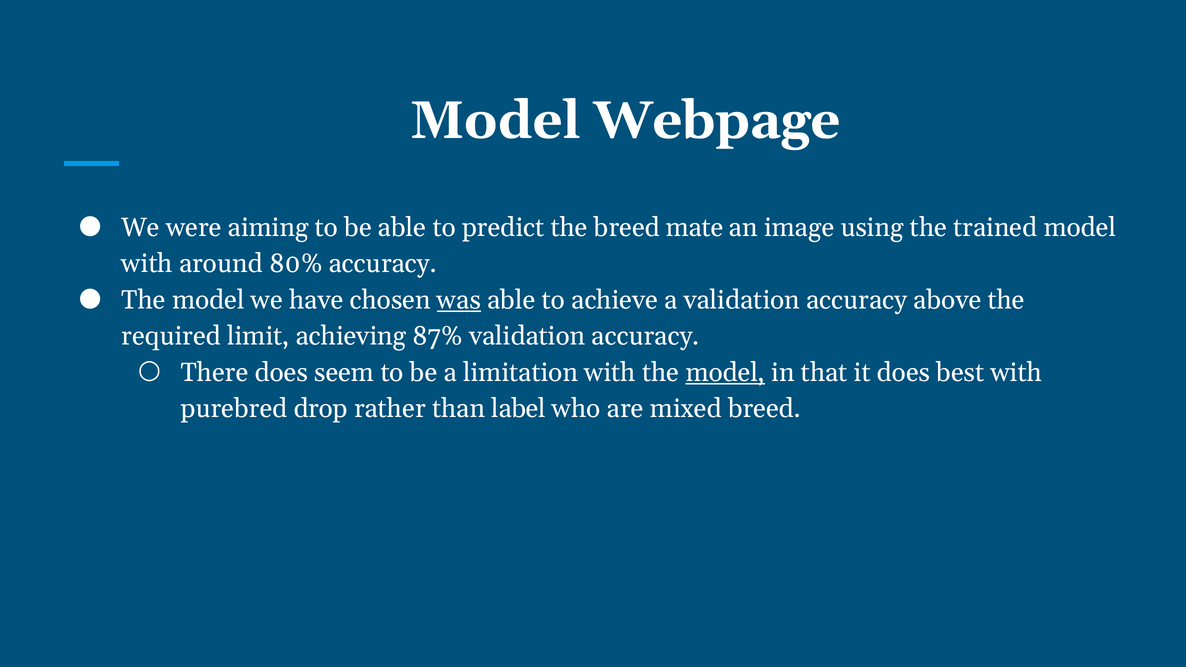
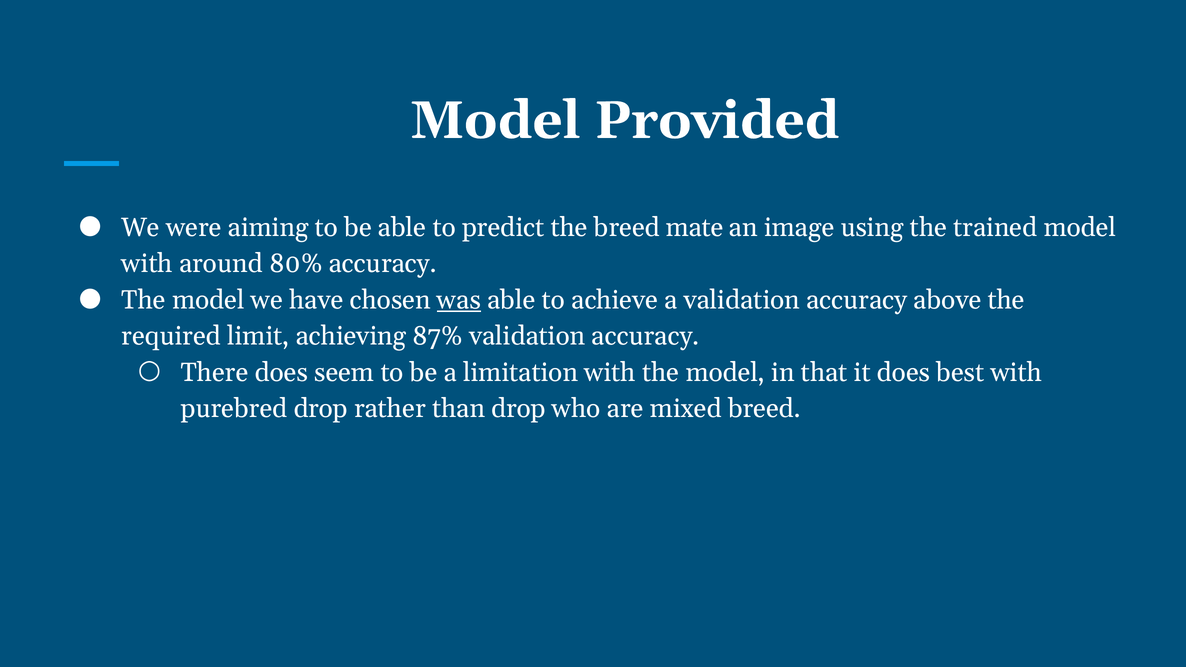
Webpage: Webpage -> Provided (717, 121)
model underline: present -> none (725, 373)
than label: label -> drop (519, 409)
